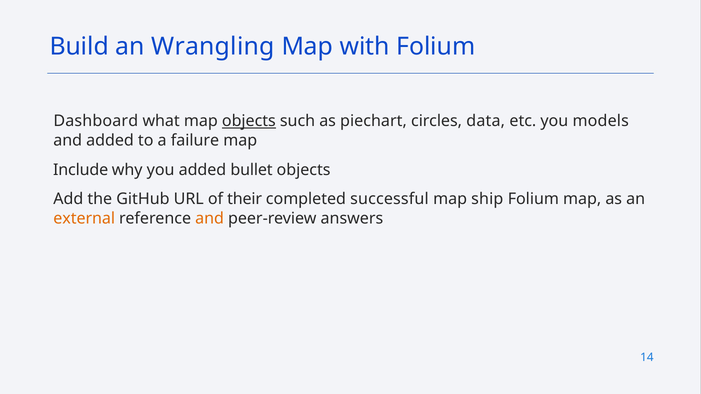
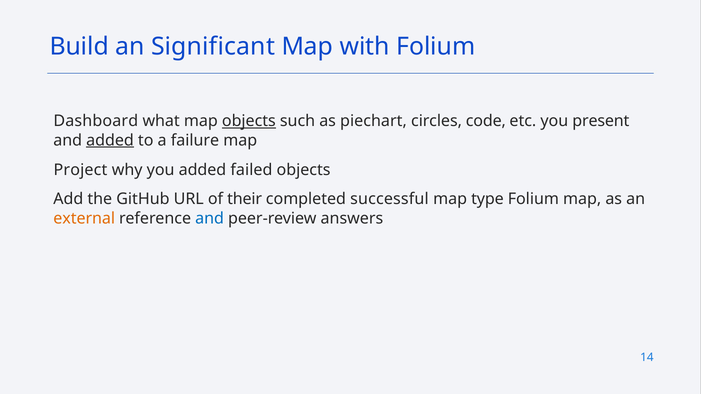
Wrangling: Wrangling -> Significant (213, 47)
data: data -> code (486, 121)
models: models -> present (601, 121)
added underline: none -> present (110, 140)
Include: Include -> Project (80, 170)
bullet: bullet -> failed (251, 170)
ship: ship -> type (487, 199)
and colour: orange -> blue (210, 219)
